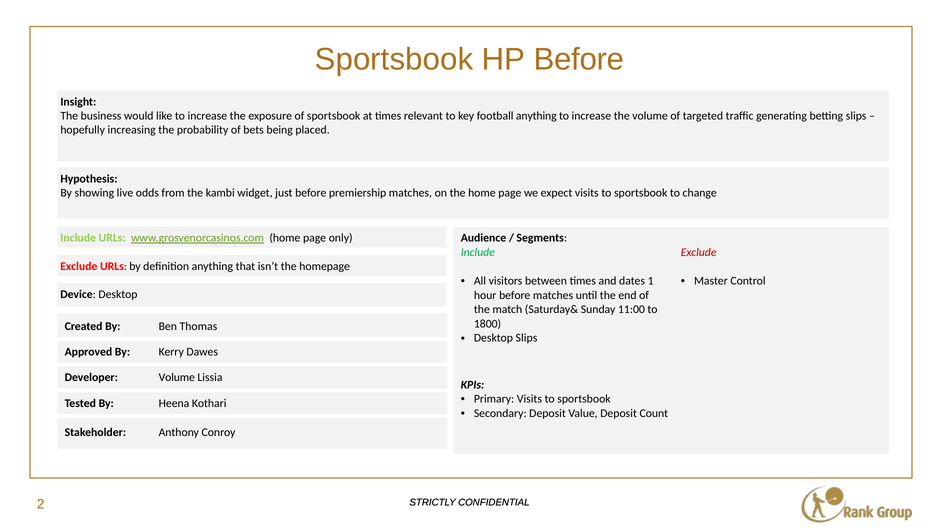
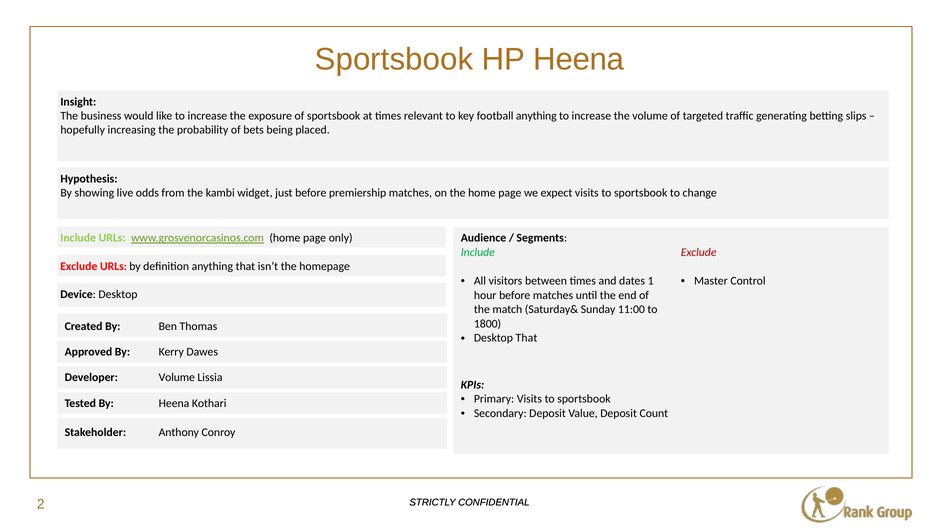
HP Before: Before -> Heena (579, 59)
Desktop Slips: Slips -> That (526, 338)
